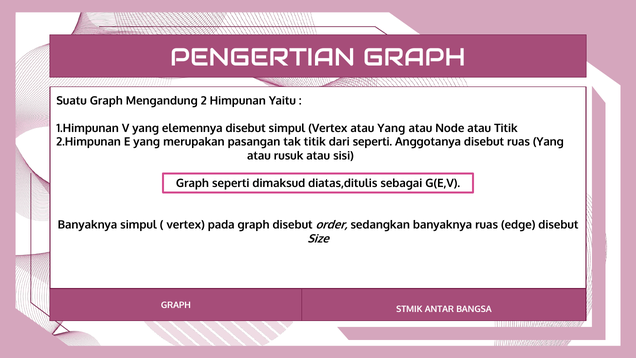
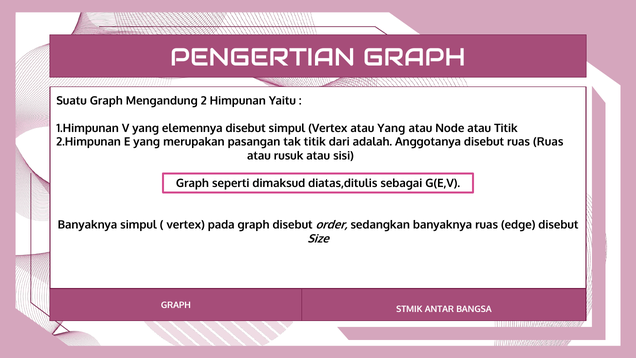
dari seperti: seperti -> adalah (372, 142)
ruas Yang: Yang -> Ruas (548, 142)
